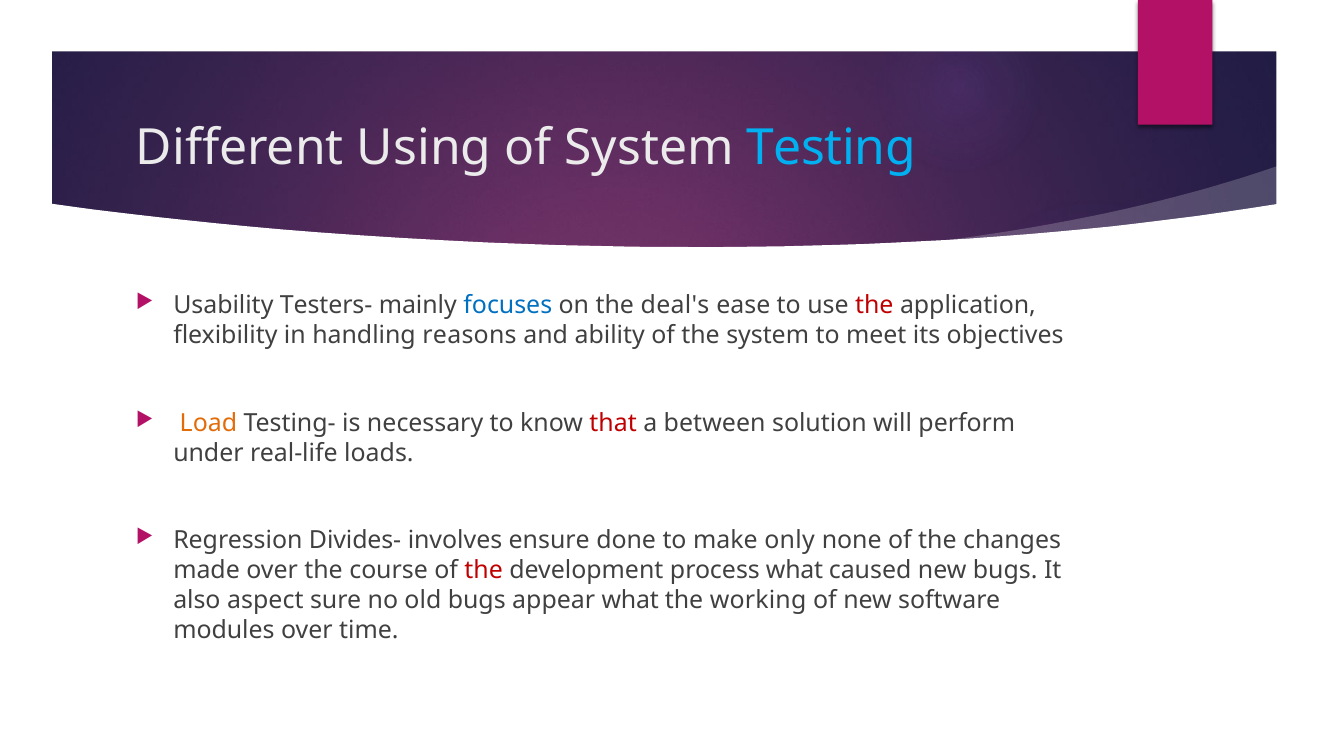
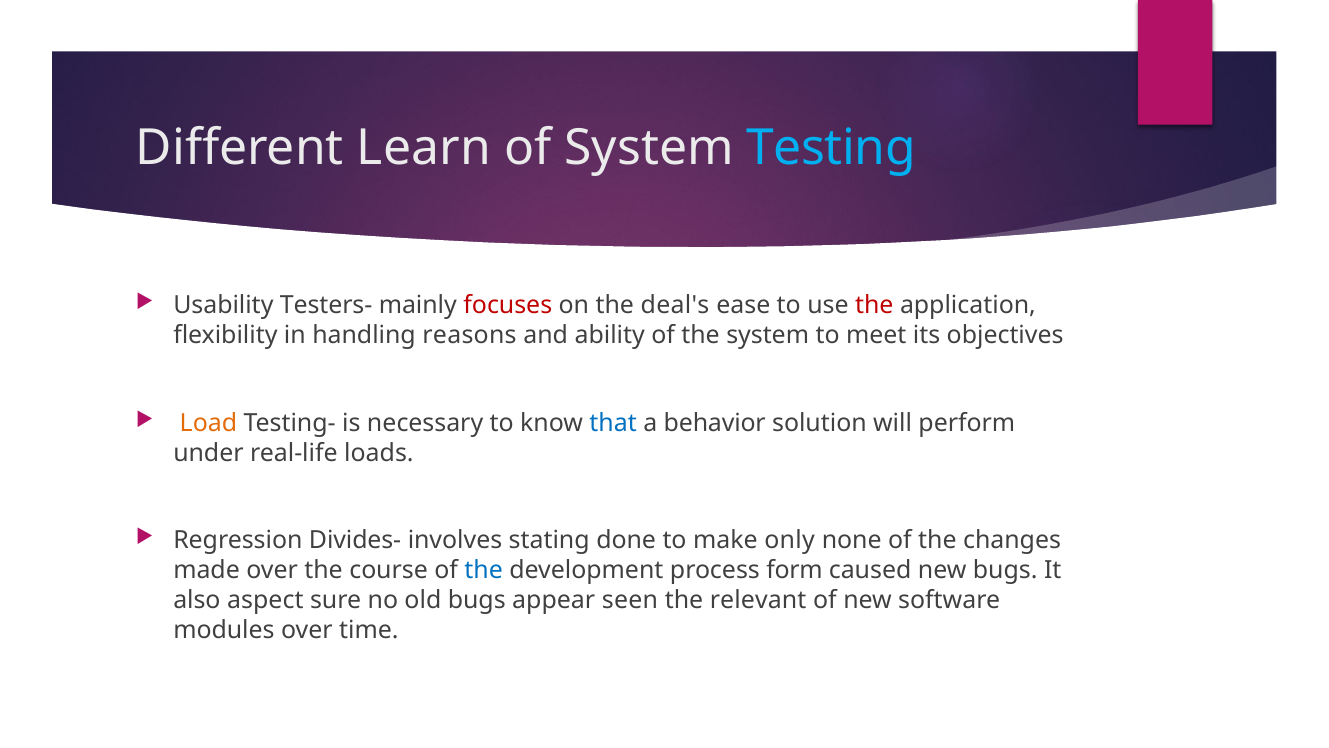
Using: Using -> Learn (424, 148)
focuses colour: blue -> red (508, 305)
that colour: red -> blue (613, 423)
between: between -> behavior (715, 423)
ensure: ensure -> stating (549, 540)
the colour: red -> blue (484, 570)
process what: what -> form (795, 570)
appear what: what -> seen (630, 600)
working: working -> relevant (758, 600)
